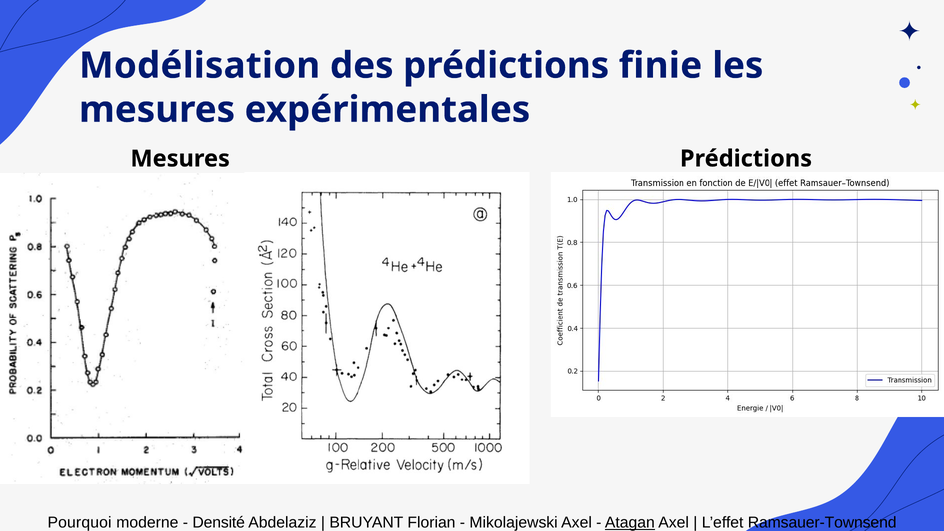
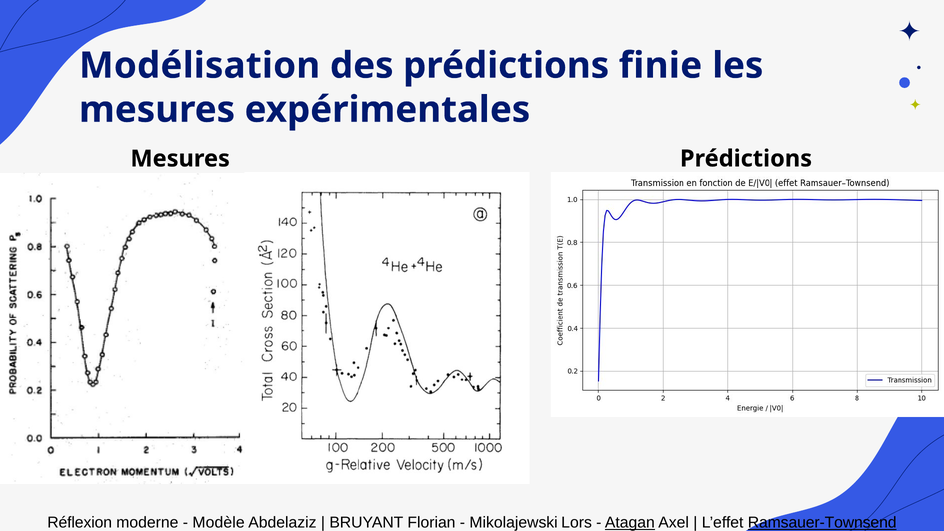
Pourquoi: Pourquoi -> Réflexion (80, 523)
Densité: Densité -> Modèle (219, 523)
Mikolajewski Axel: Axel -> Lors (577, 523)
Ramsauer-Townsend underline: none -> present (822, 523)
